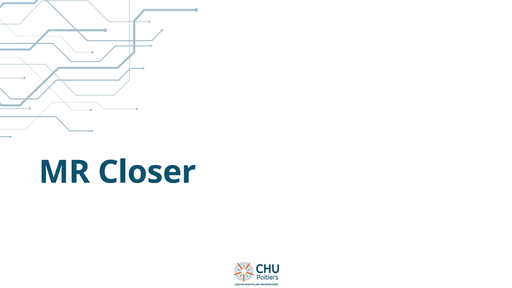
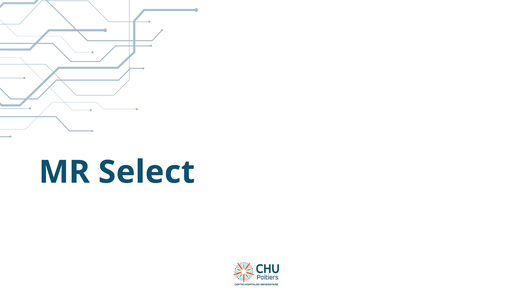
Closer: Closer -> Select (147, 172)
